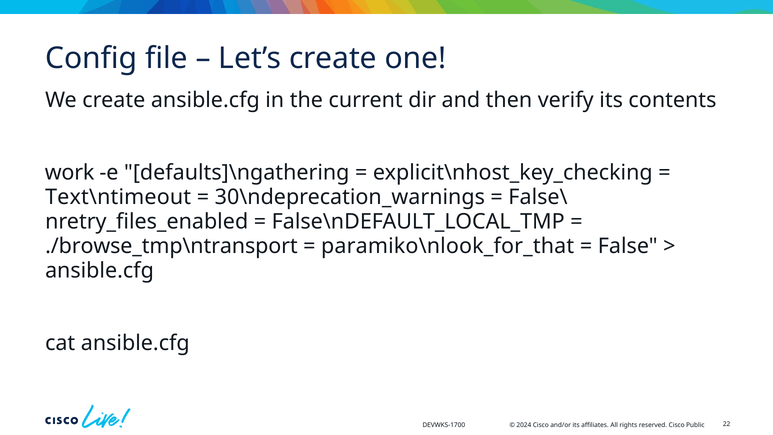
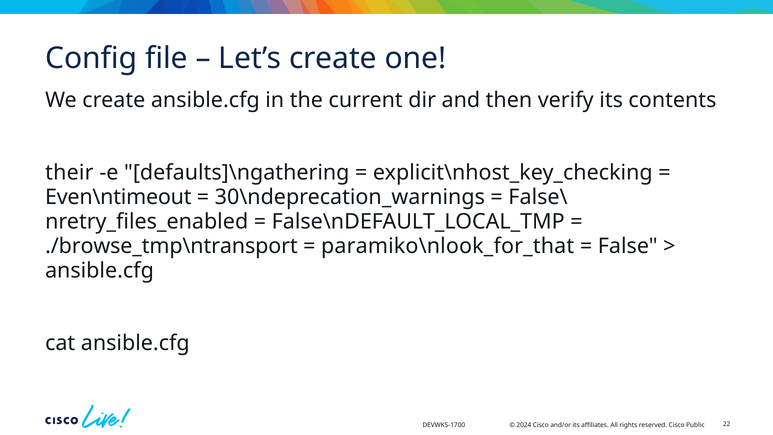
work: work -> their (69, 172)
Text\ntimeout: Text\ntimeout -> Even\ntimeout (118, 197)
